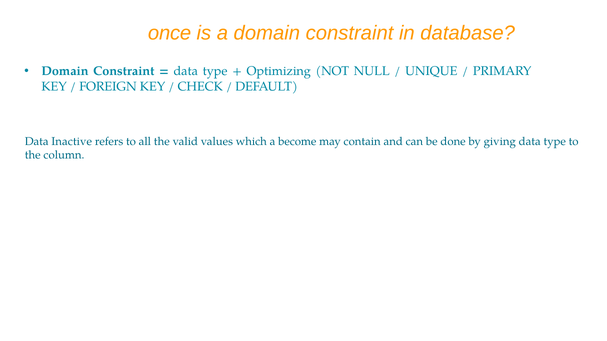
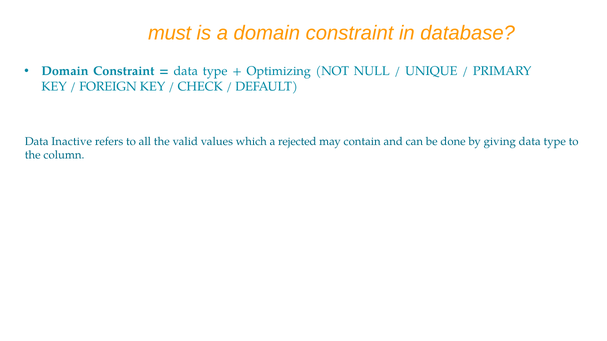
once: once -> must (170, 33)
become: become -> rejected (297, 141)
